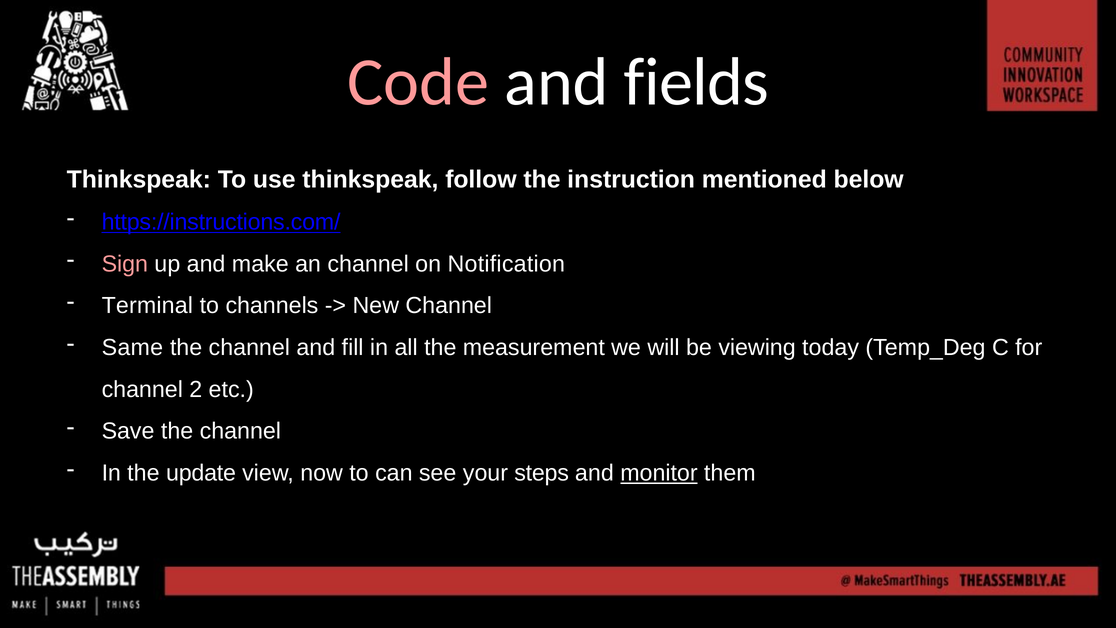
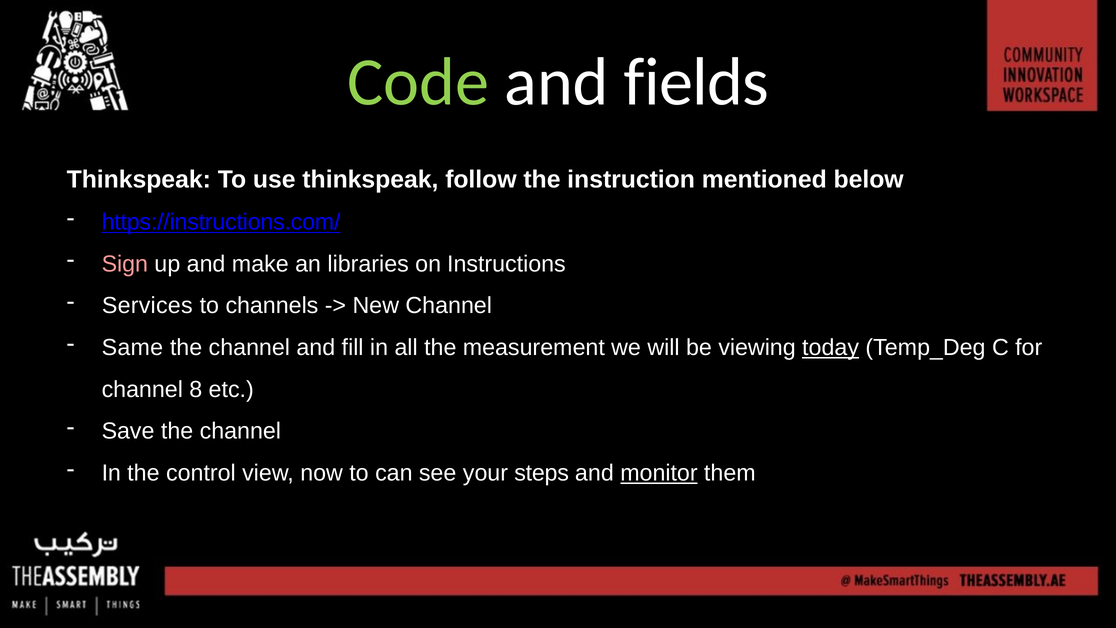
Code colour: pink -> light green (418, 82)
an channel: channel -> libraries (368, 264)
Notification: Notification -> Instructions (506, 264)
Terminal: Terminal -> Services (147, 306)
today underline: none -> present (831, 347)
2: 2 -> 8 (196, 389)
update: update -> control (201, 473)
